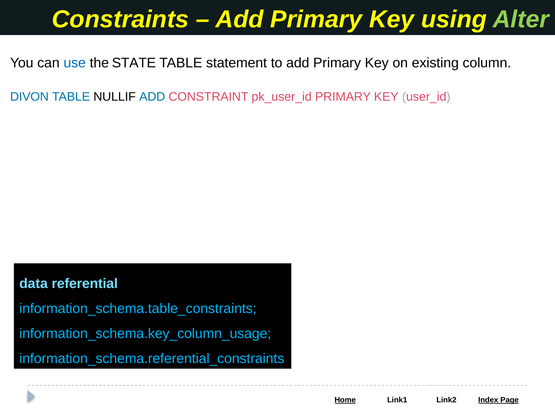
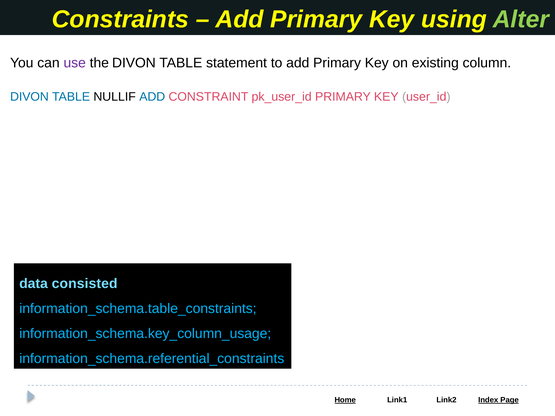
use colour: blue -> purple (75, 63)
the STATE: STATE -> DIVON (134, 63)
referential: referential -> consisted (85, 284)
